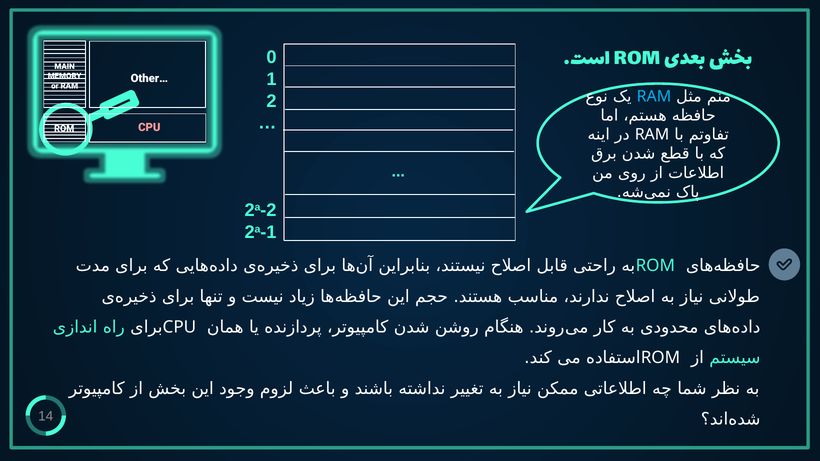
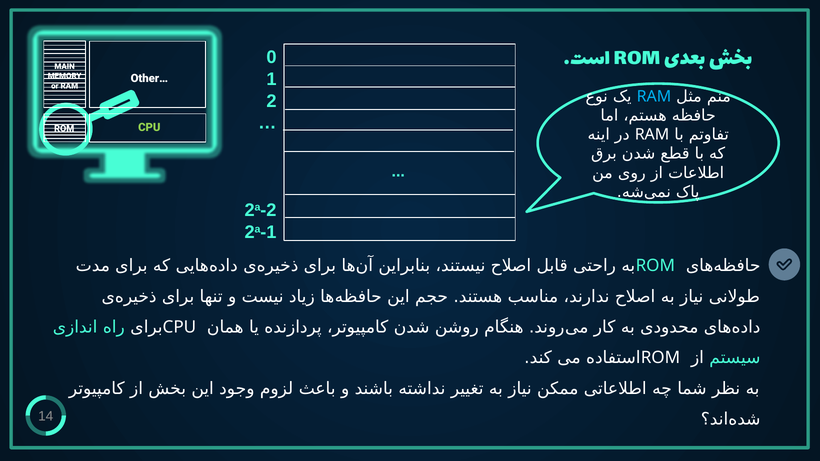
CPU colour: pink -> light green (149, 128)
